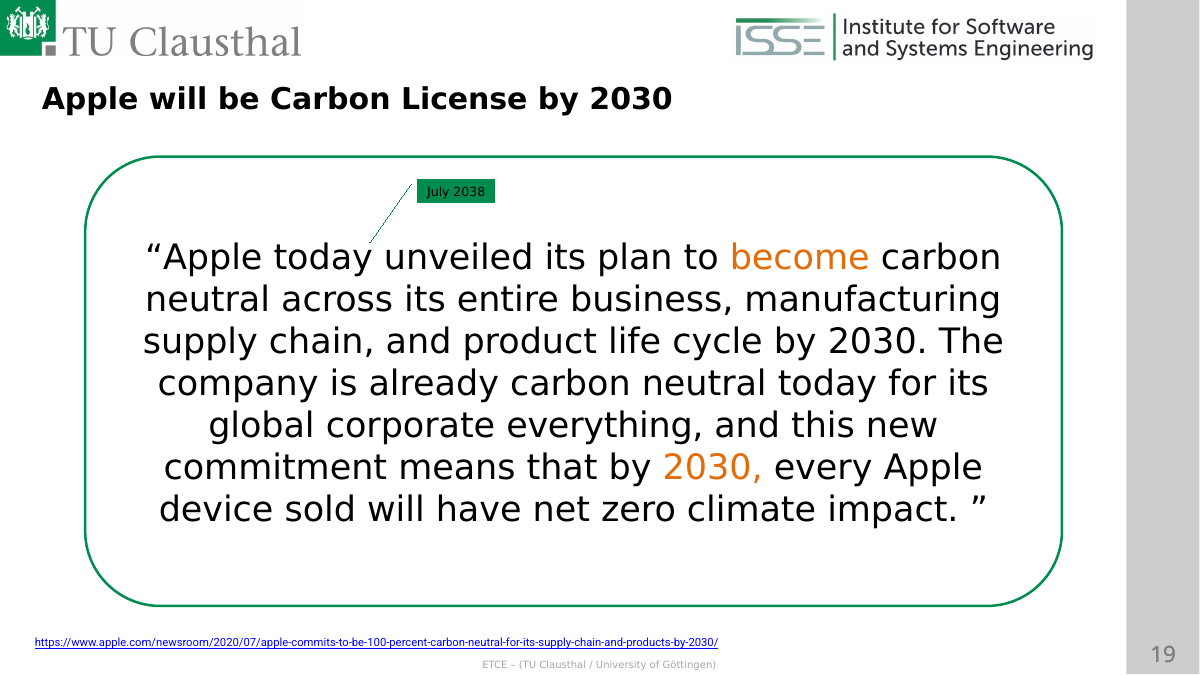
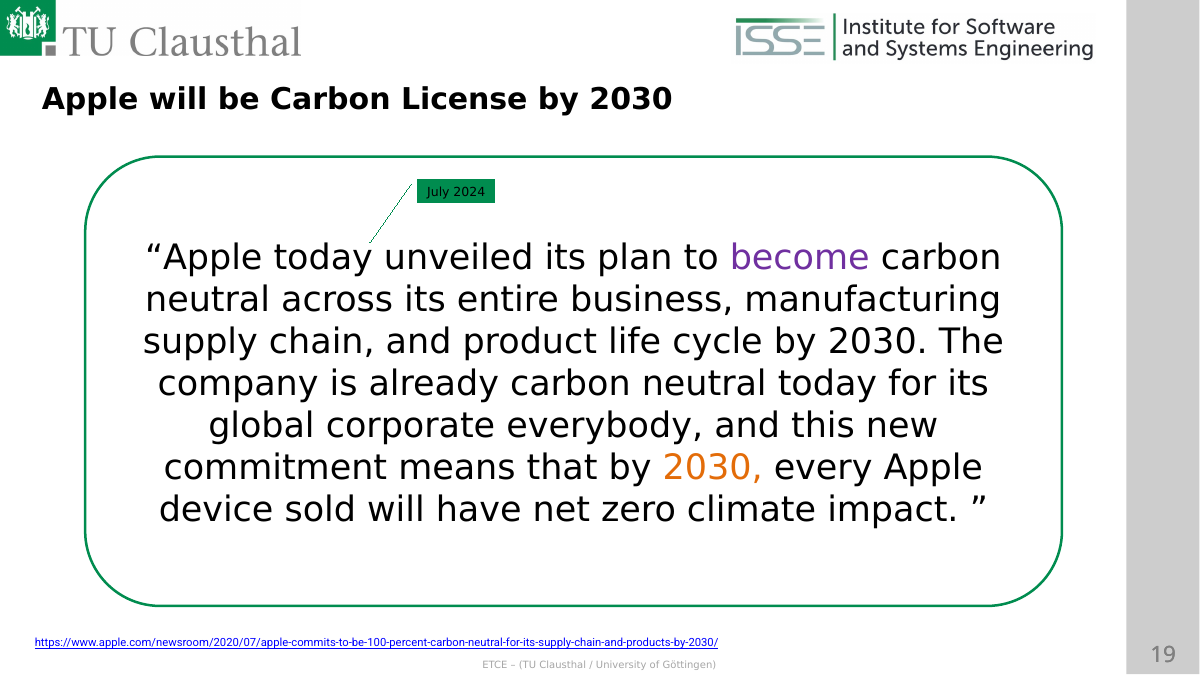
2038: 2038 -> 2024 (469, 192)
become colour: orange -> purple (800, 258)
everything: everything -> everybody (605, 426)
